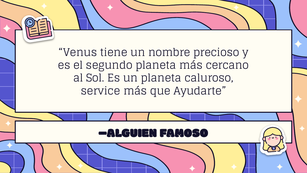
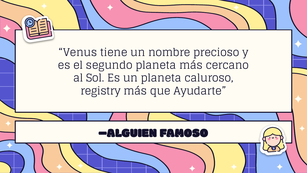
service: service -> registry (101, 91)
